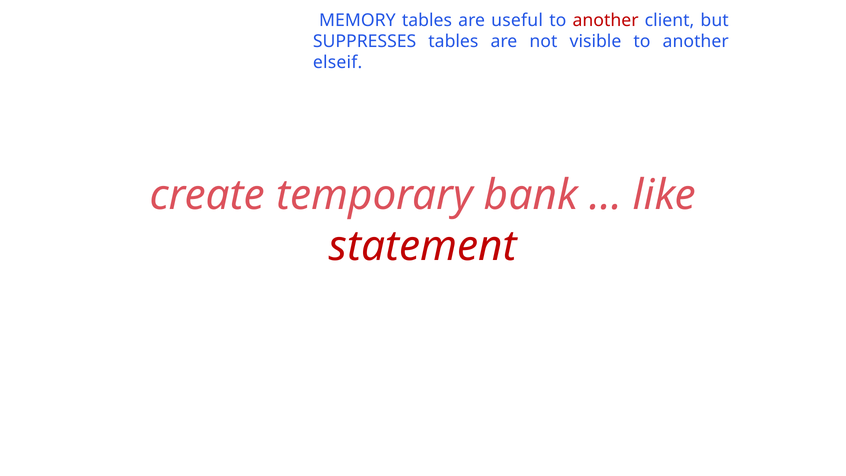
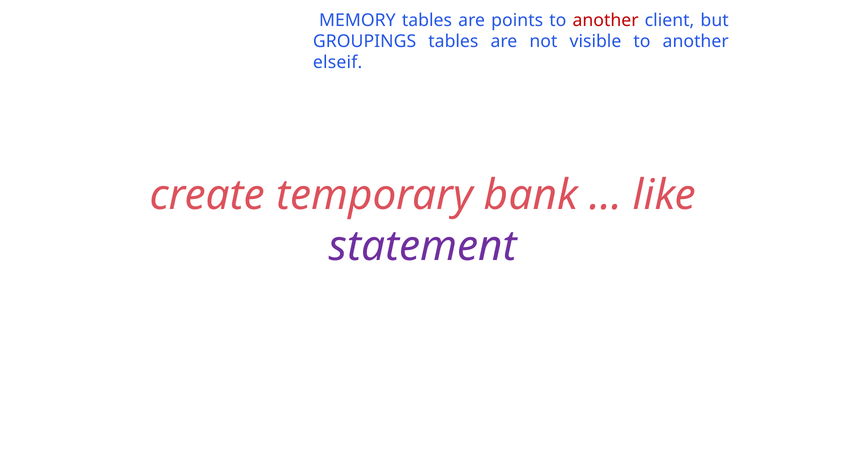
useful: useful -> points (517, 20)
SUPPRESSES: SUPPRESSES -> GROUPINGS (365, 41)
statement colour: red -> purple (423, 246)
